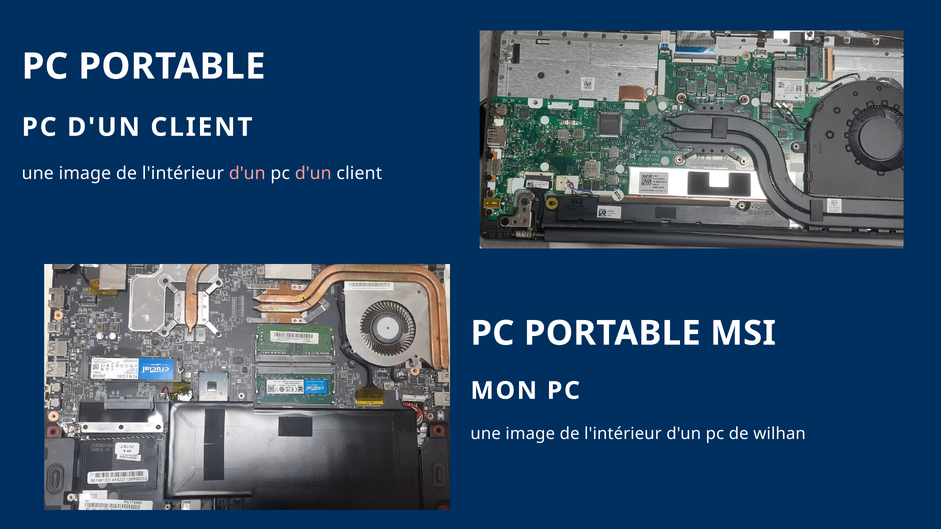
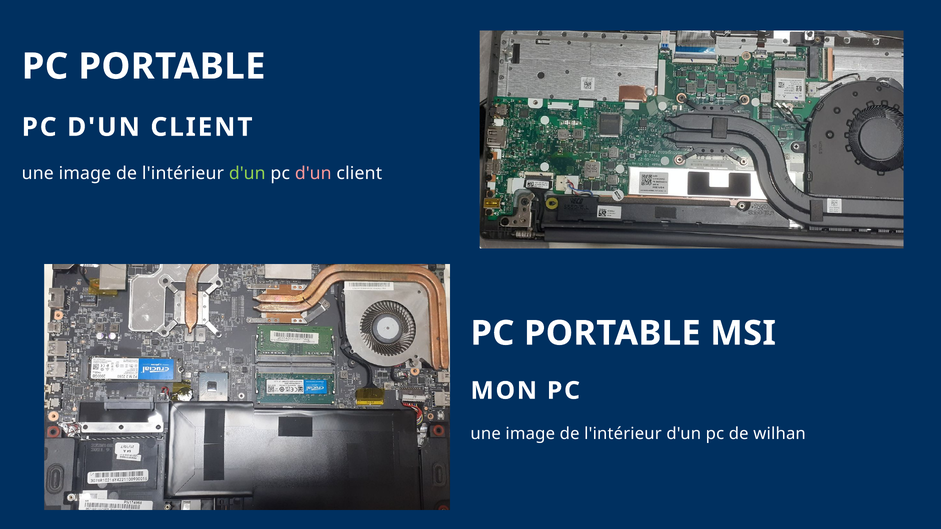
d'un colour: pink -> light green (247, 174)
